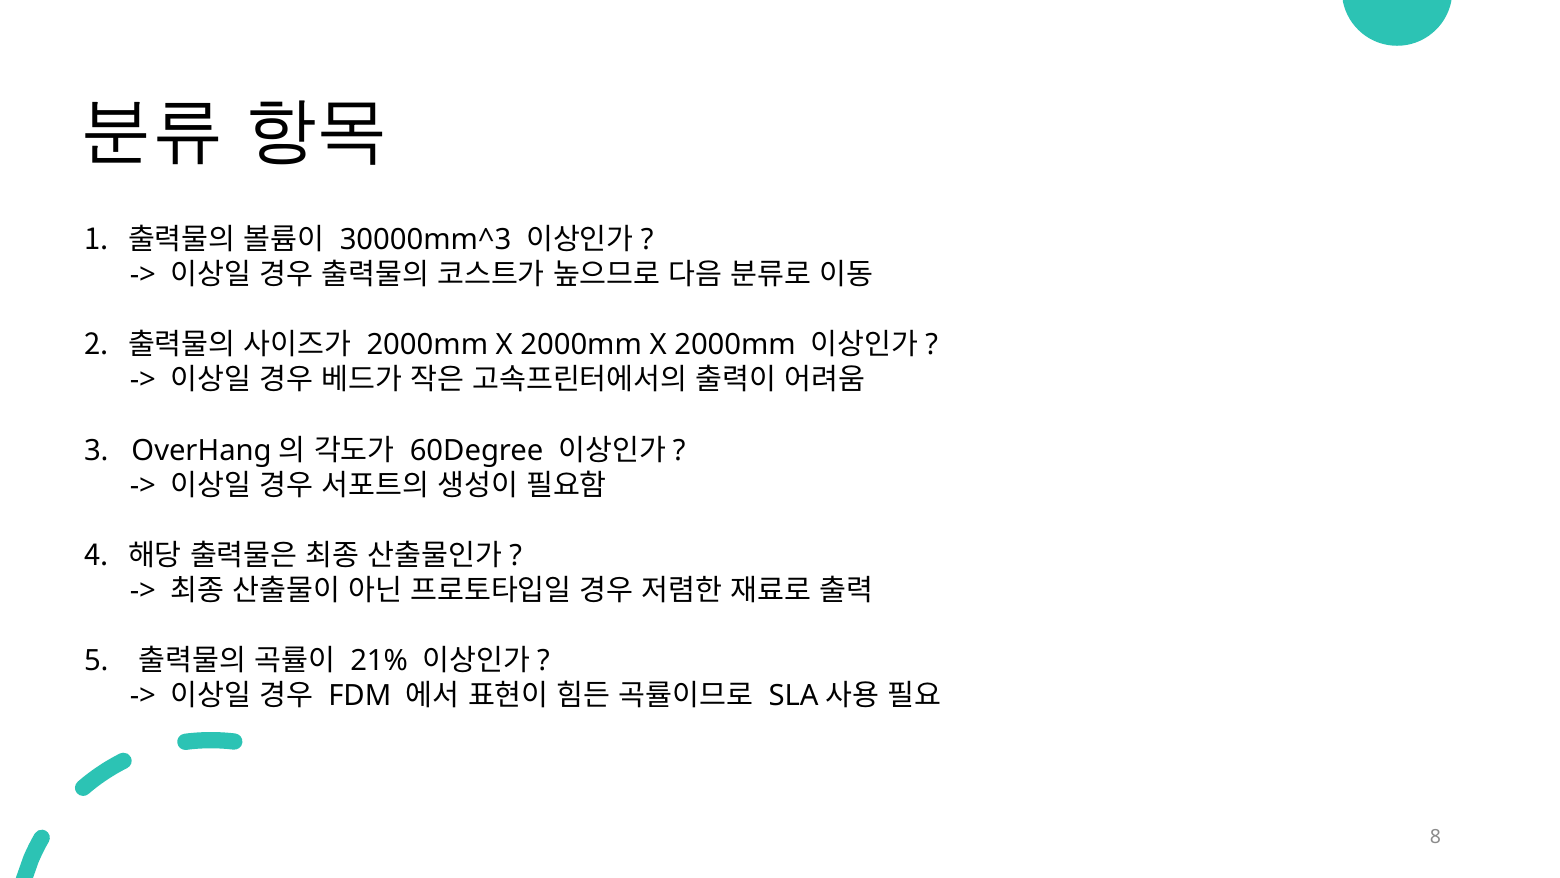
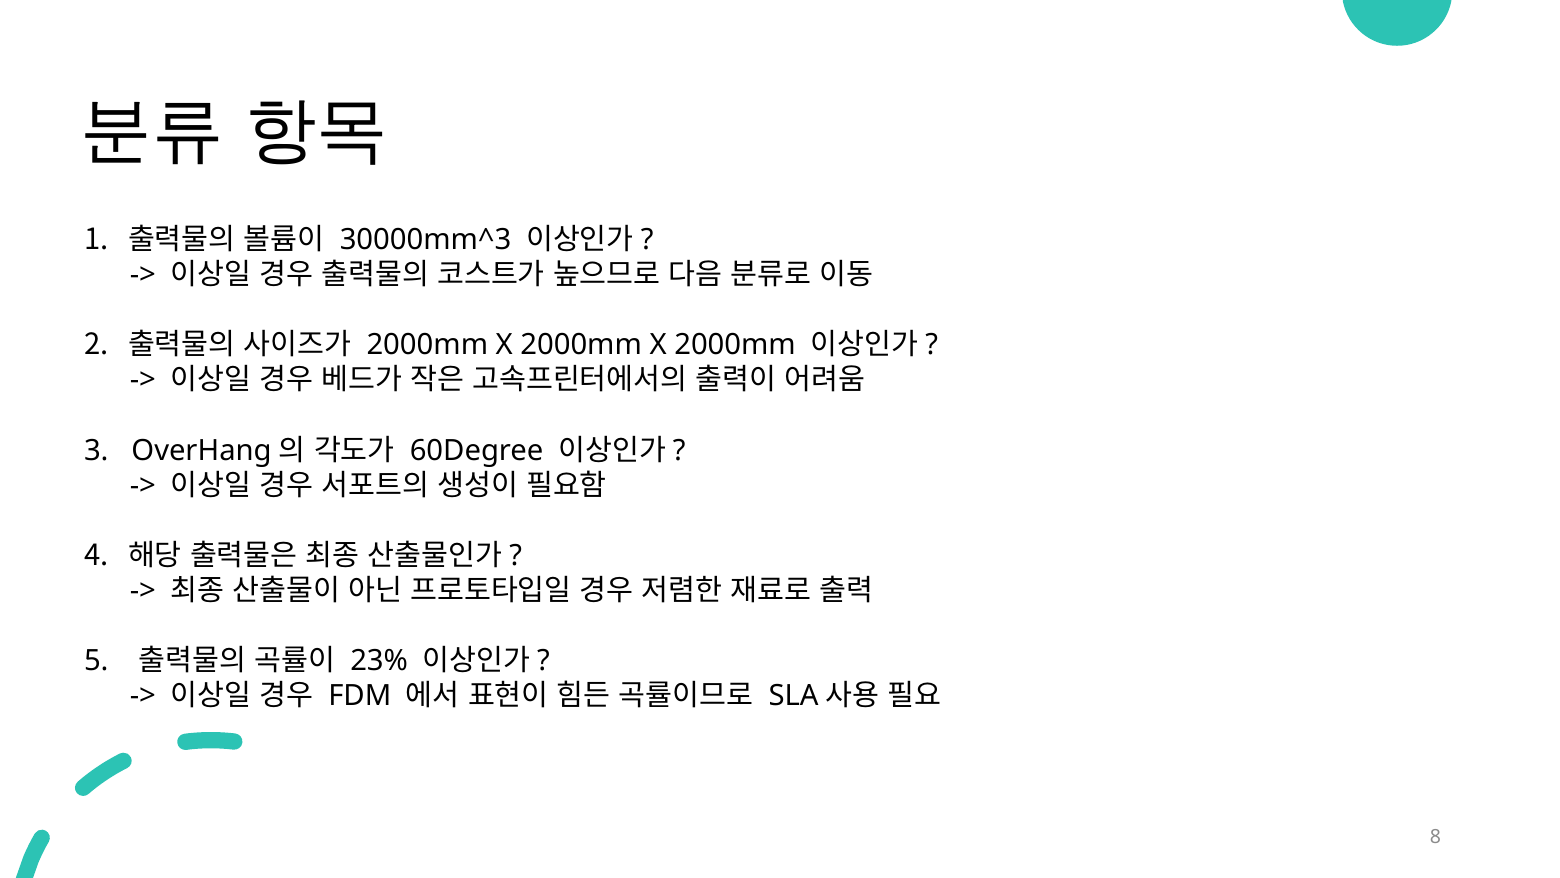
21%: 21% -> 23% (379, 661)
